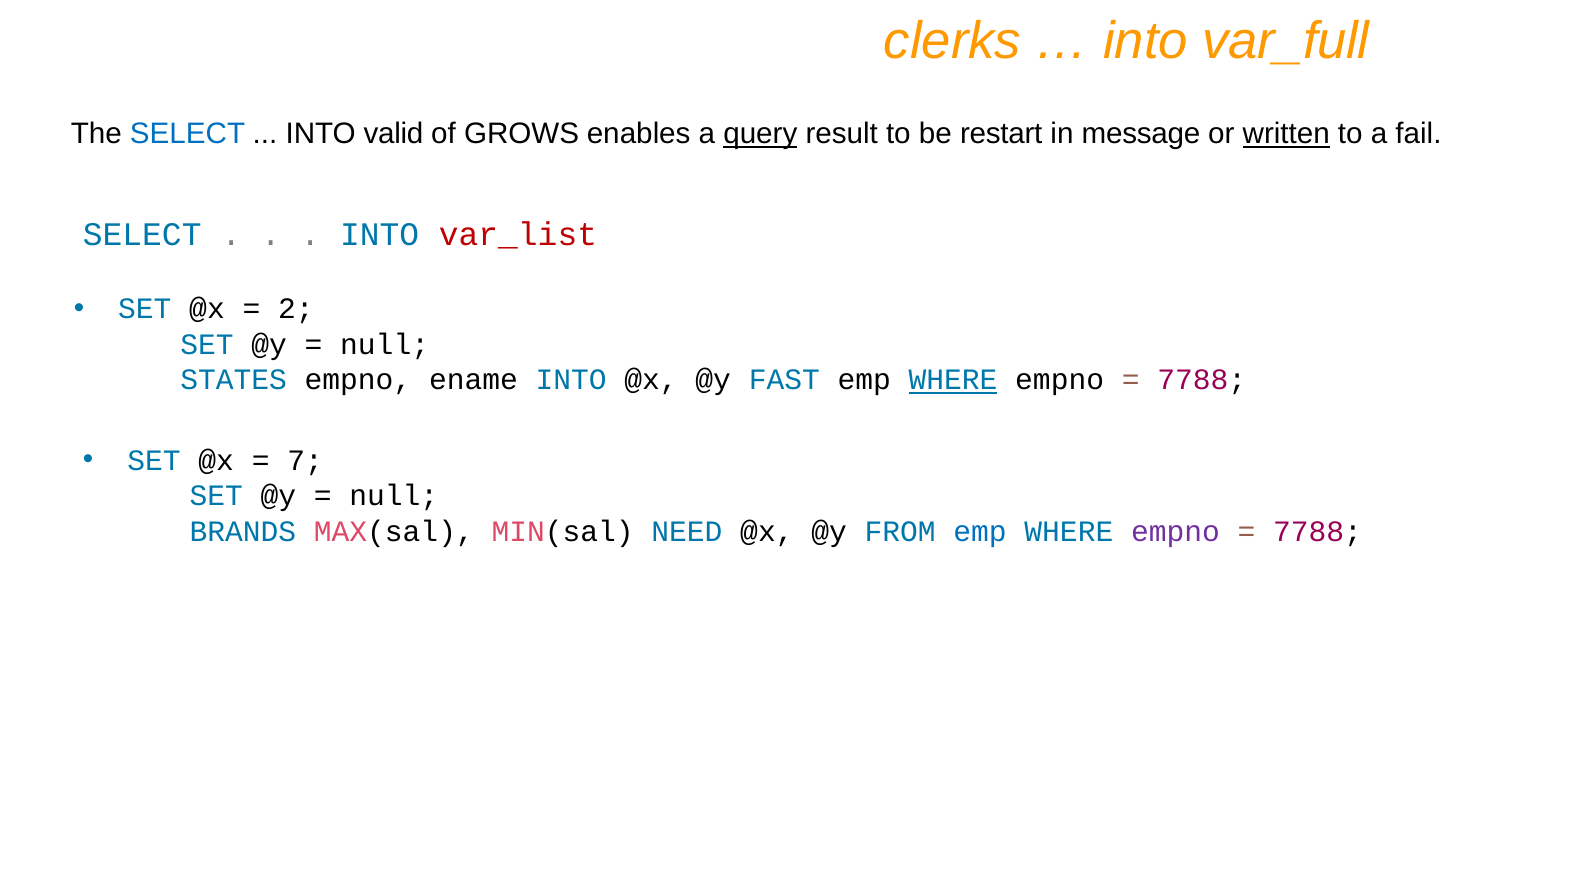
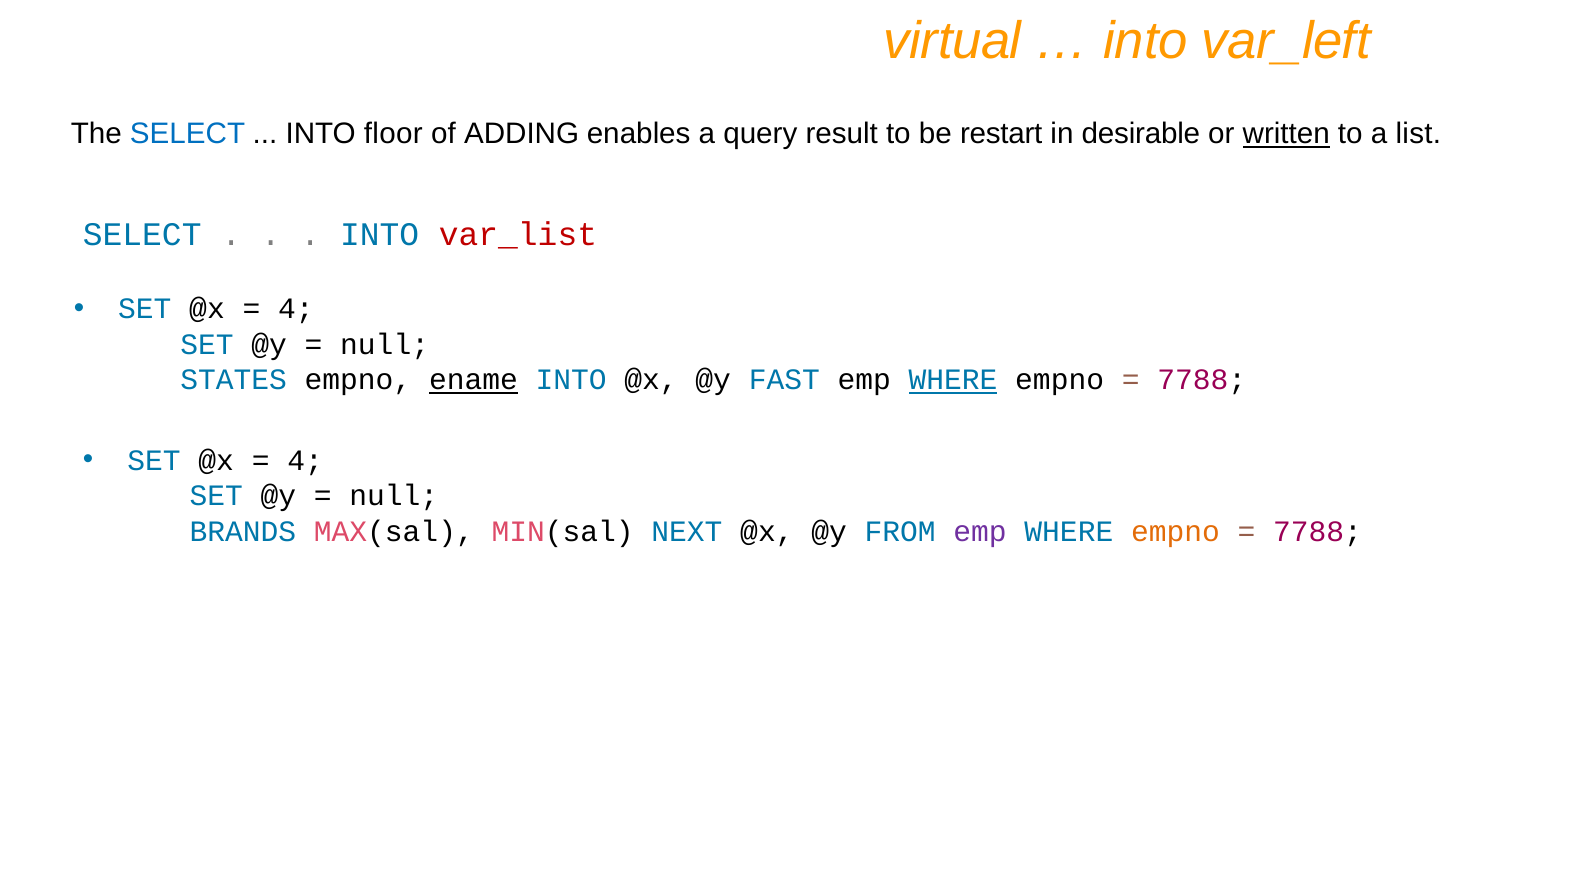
clerks: clerks -> virtual (953, 41)
var_full: var_full -> var_left (1286, 41)
valid: valid -> floor (393, 134)
GROWS: GROWS -> ADDING (522, 134)
query underline: present -> none (760, 134)
message: message -> desirable (1141, 134)
fail: fail -> list (1418, 134)
2: 2 -> 4 (296, 309)
ename underline: none -> present (473, 380)
7: 7 -> 4 (305, 461)
NEED: NEED -> NEXT (687, 532)
emp colour: blue -> purple (980, 532)
empno colour: purple -> orange (1175, 532)
